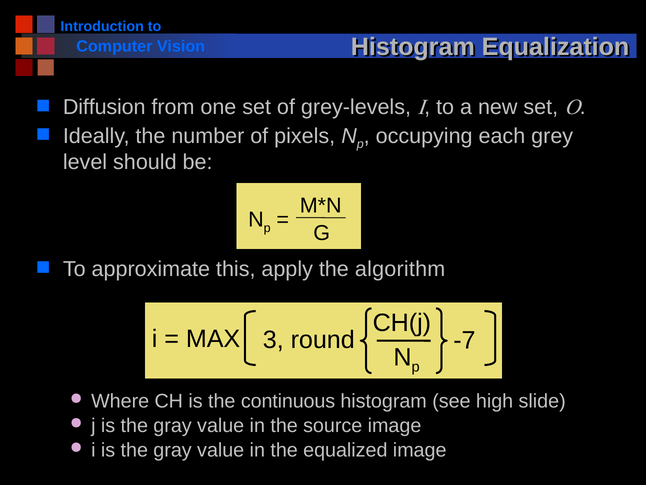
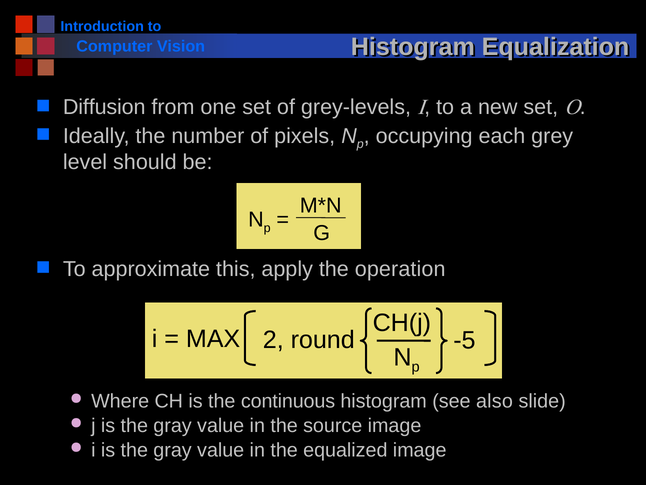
algorithm: algorithm -> operation (400, 269)
3: 3 -> 2 (273, 340)
-7: -7 -> -5 (464, 340)
high: high -> also (494, 401)
